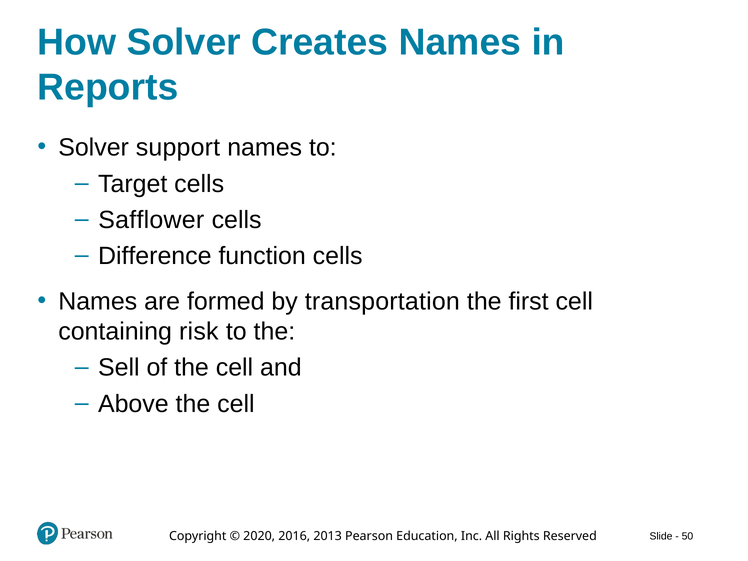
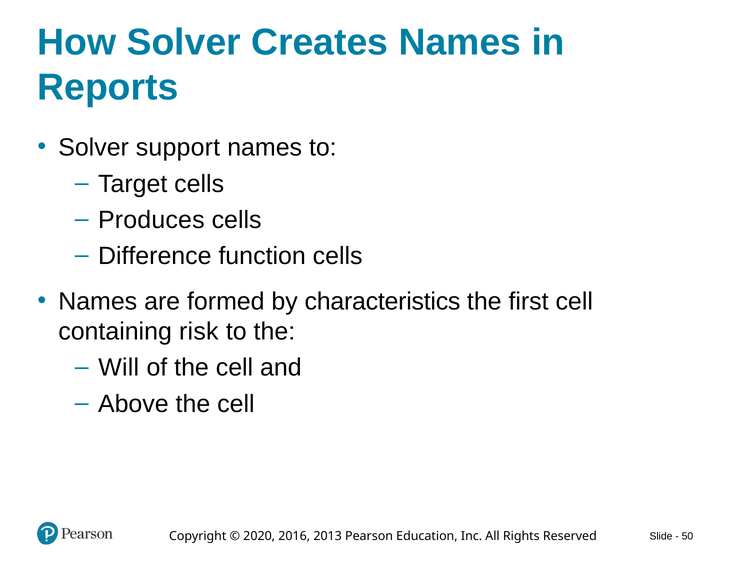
Safflower: Safflower -> Produces (151, 220)
transportation: transportation -> characteristics (383, 302)
Sell: Sell -> Will (119, 368)
